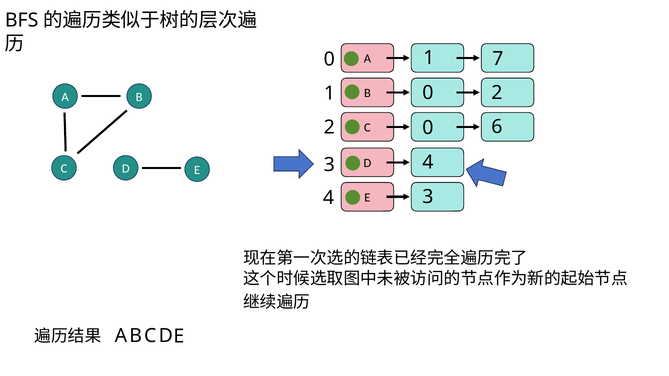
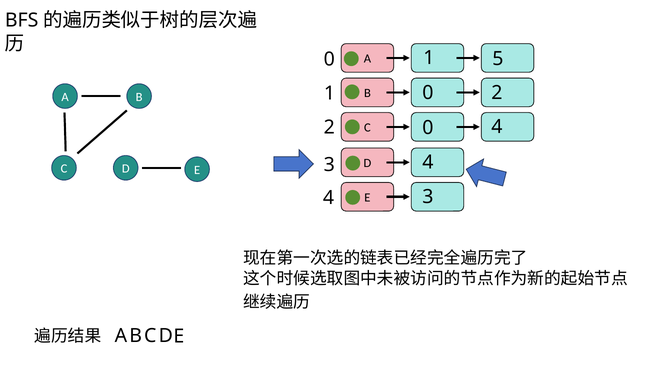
7: 7 -> 5 (498, 59)
0 6: 6 -> 4 (497, 127)
